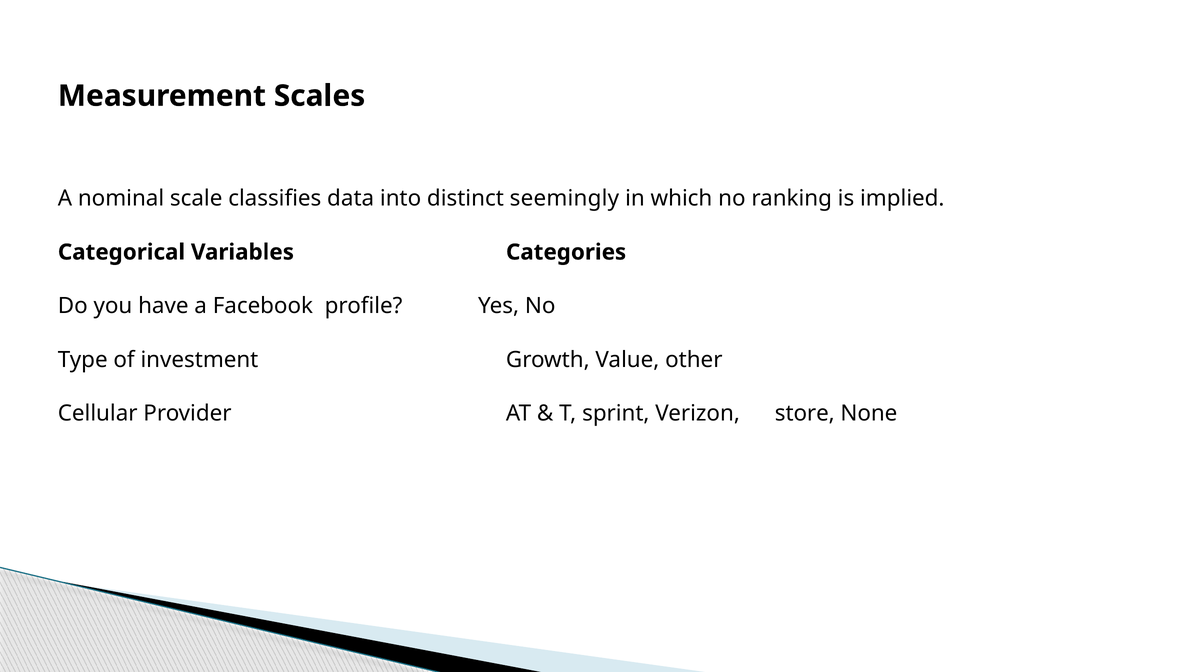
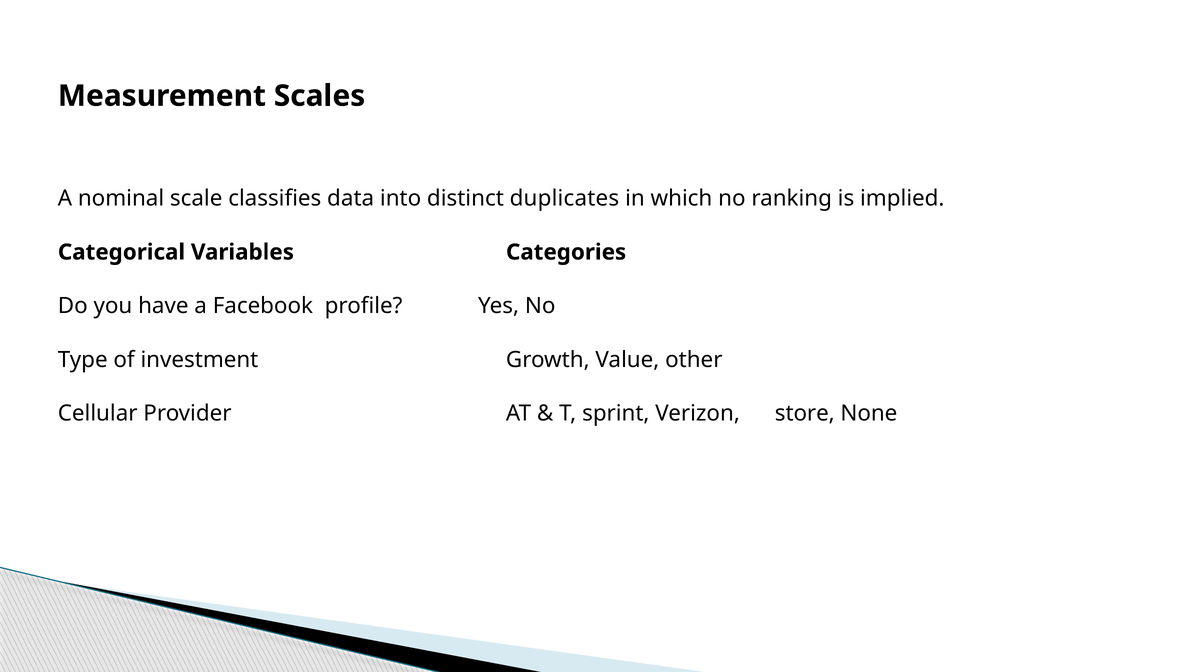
seemingly: seemingly -> duplicates (564, 198)
